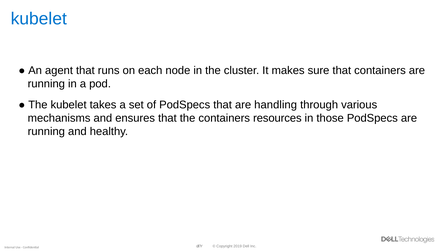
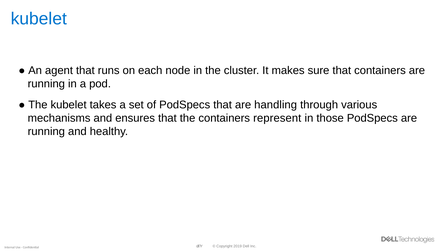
resources: resources -> represent (277, 118)
